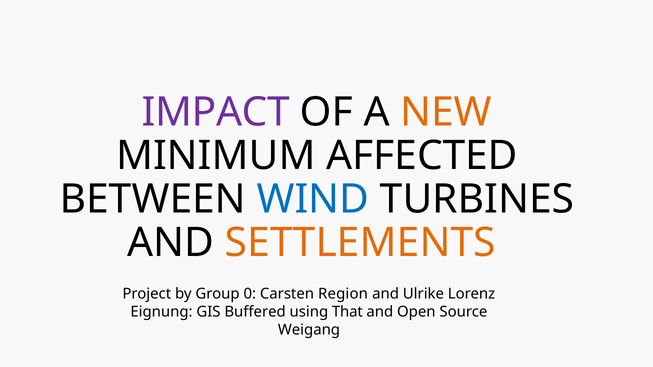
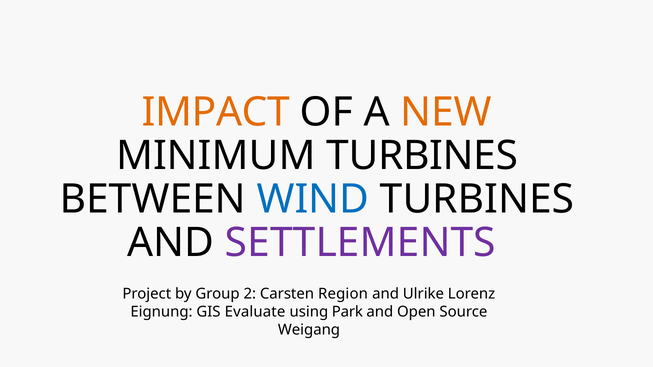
IMPACT colour: purple -> orange (216, 112)
MINIMUM AFFECTED: AFFECTED -> TURBINES (422, 156)
SETTLEMENTS colour: orange -> purple (360, 243)
0: 0 -> 2 (250, 294)
Buffered: Buffered -> Evaluate (255, 312)
That: That -> Park (347, 312)
